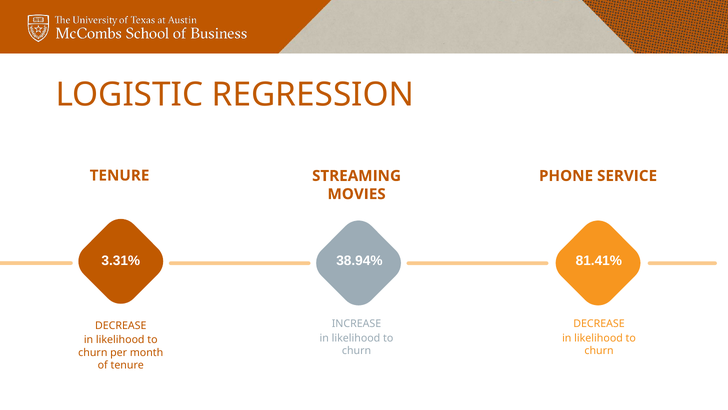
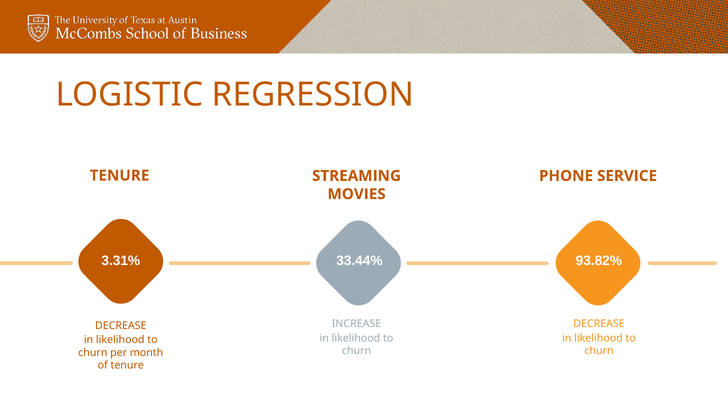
38.94%: 38.94% -> 33.44% (359, 260)
81.41%: 81.41% -> 93.82% (599, 260)
